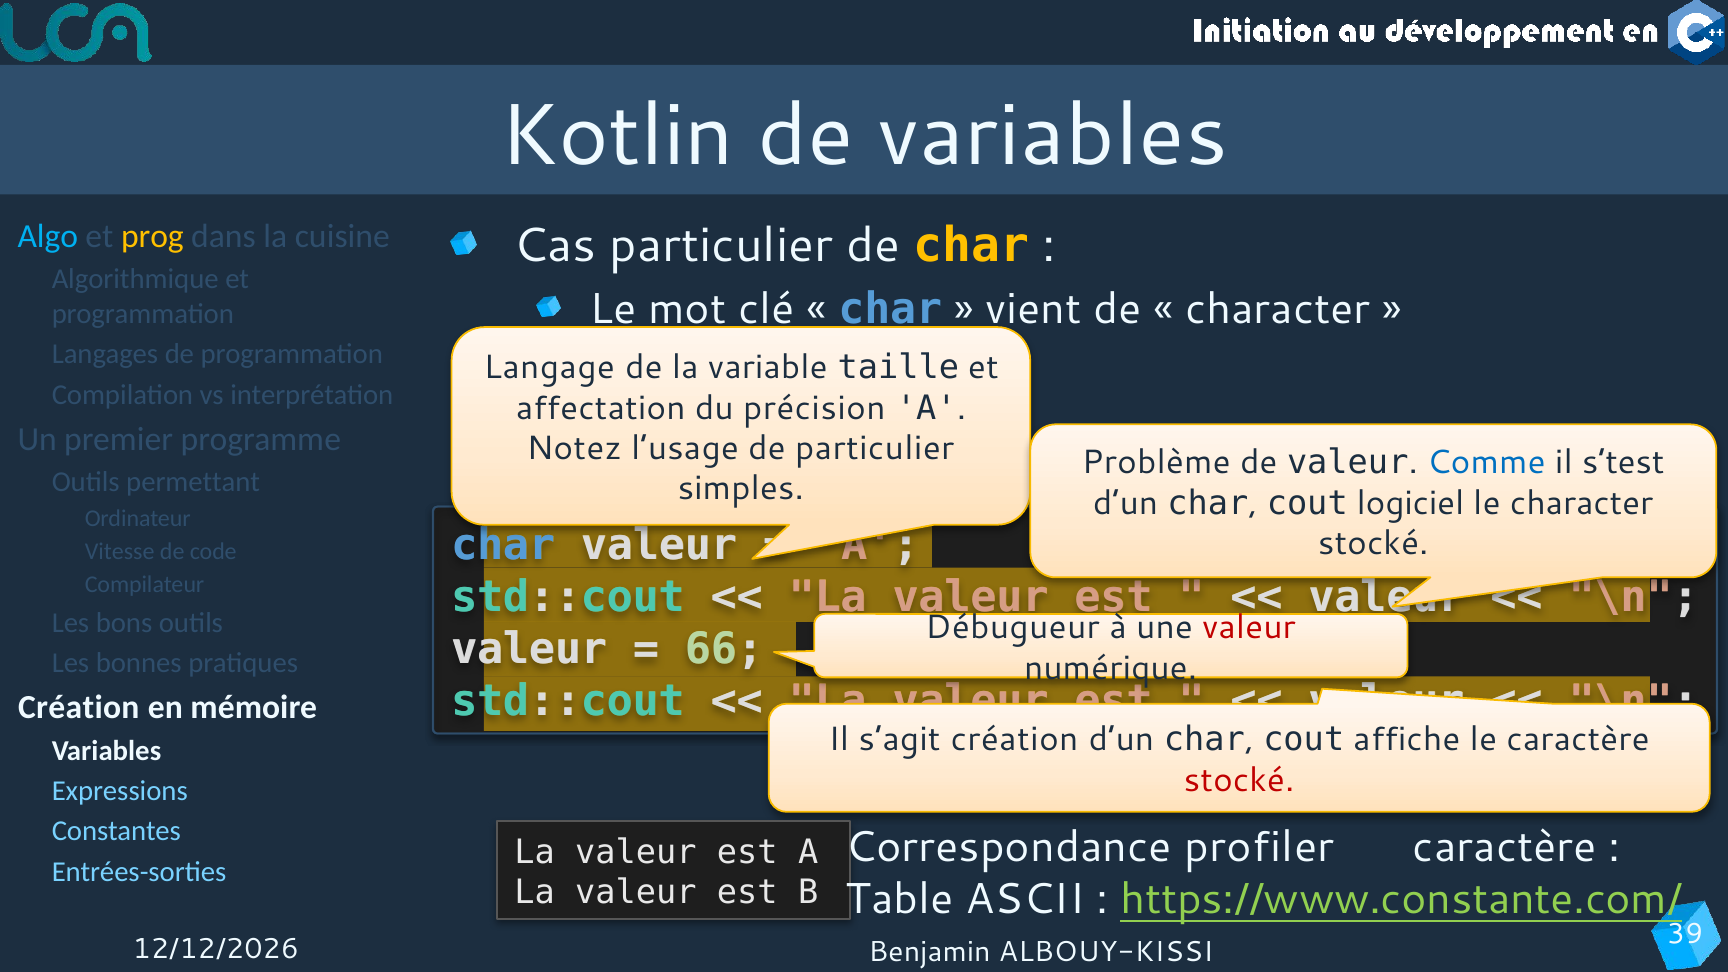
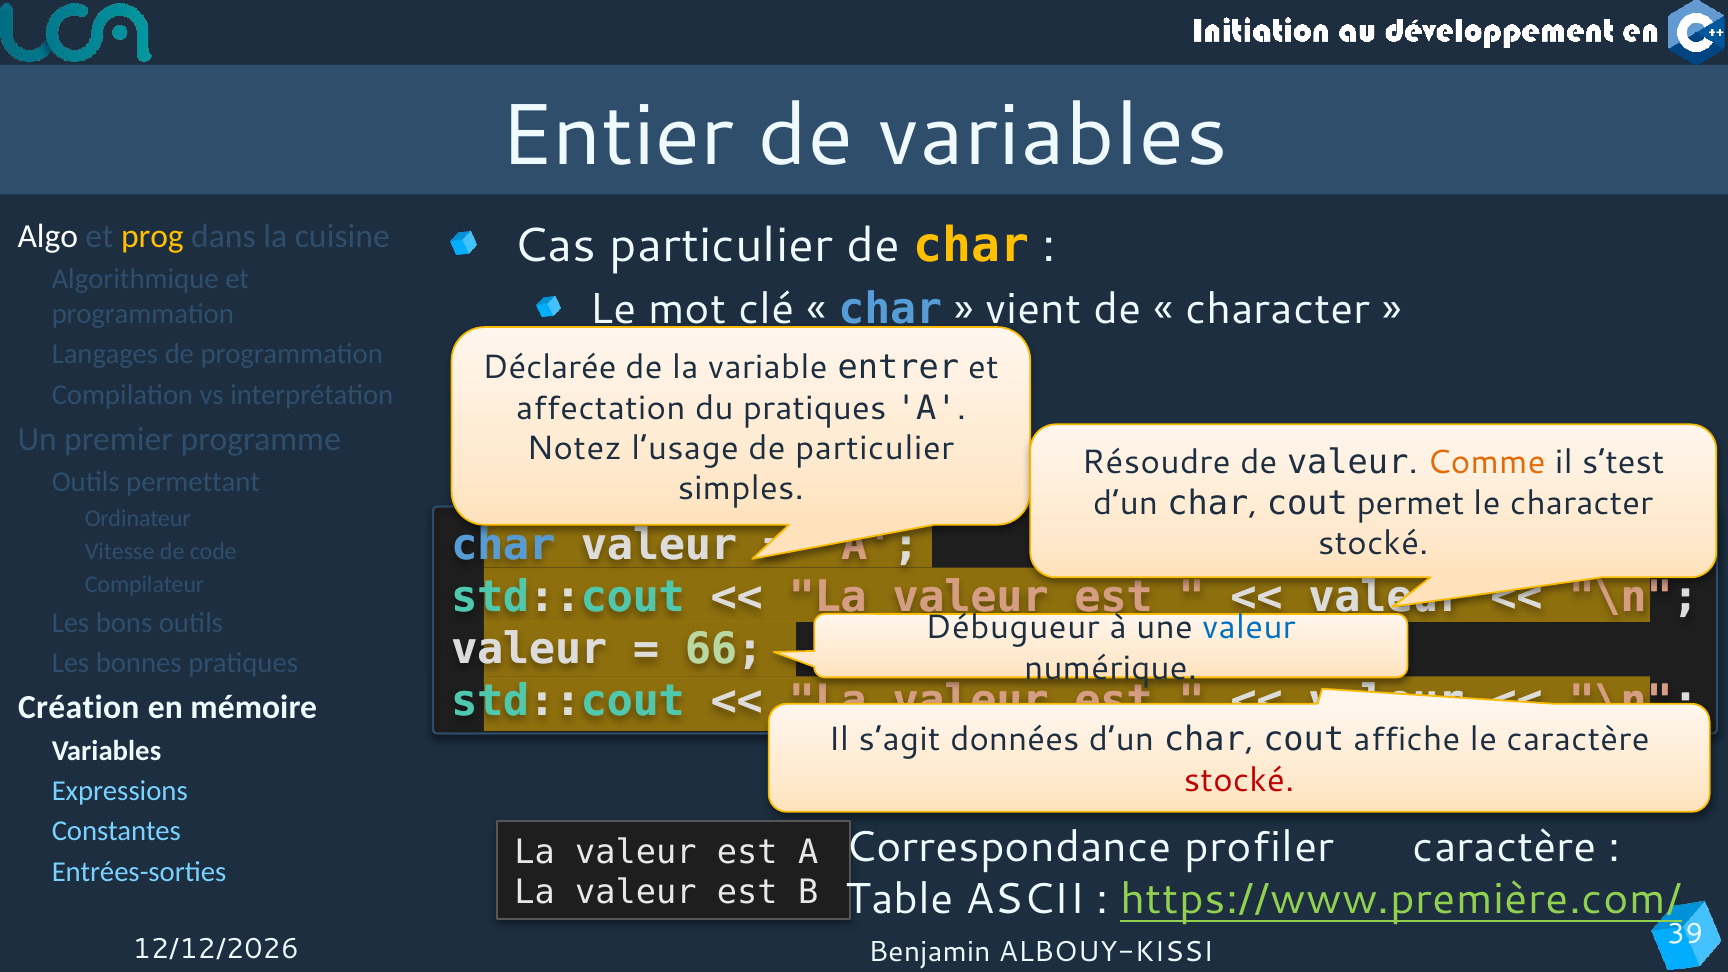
Kotlin: Kotlin -> Entier (617, 136)
Algo colour: light blue -> white (48, 236)
Langage: Langage -> Déclarée (550, 368)
taille: taille -> entrer (898, 368)
du précision: précision -> pratiques (815, 408)
Problème: Problème -> Résoudre (1156, 463)
Comme colour: blue -> orange (1486, 463)
logiciel: logiciel -> permet (1411, 503)
valeur colour: red -> blue (1249, 628)
s’agit création: création -> données (1015, 740)
https://www.constante.com/: https://www.constante.com/ -> https://www.première.com/ (1401, 899)
